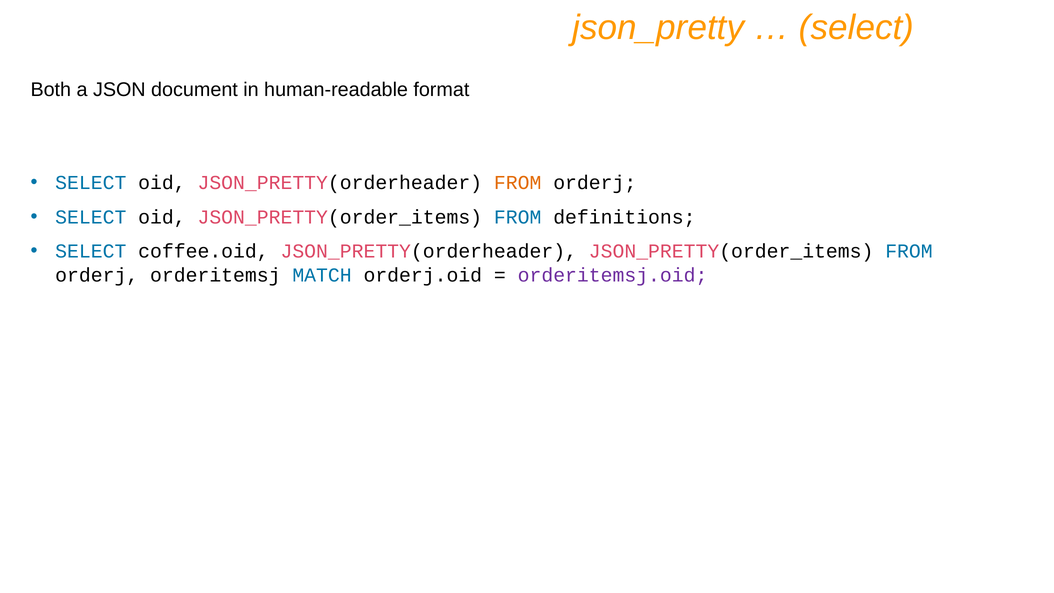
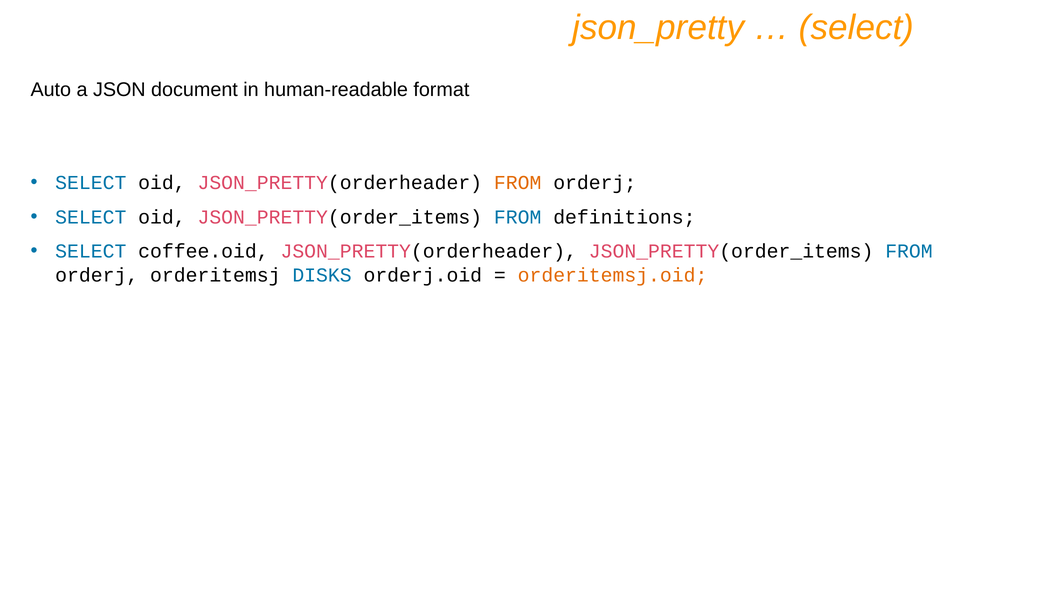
Both: Both -> Auto (51, 90)
MATCH: MATCH -> DISKS (322, 275)
orderitemsj.oid colour: purple -> orange (613, 275)
